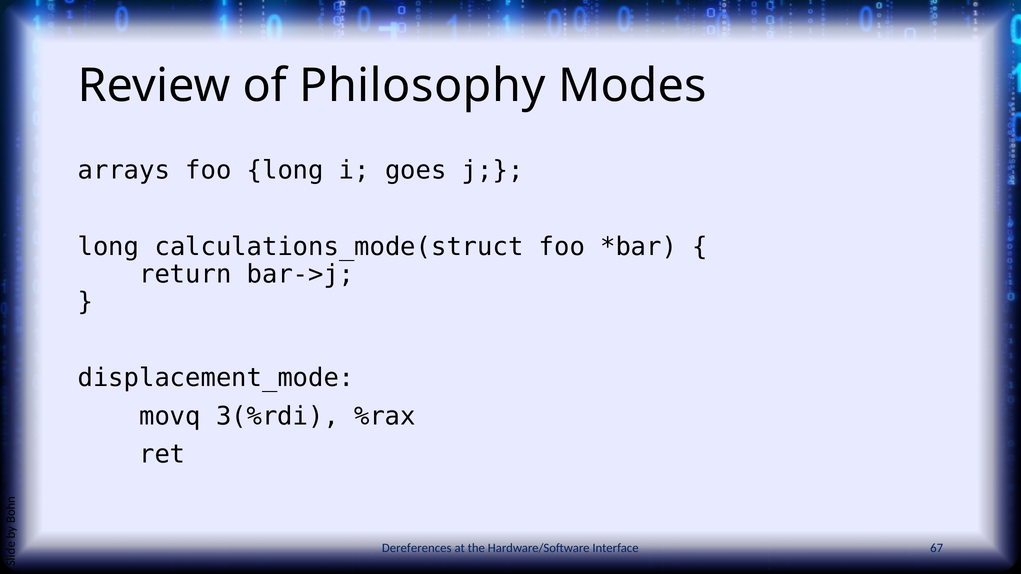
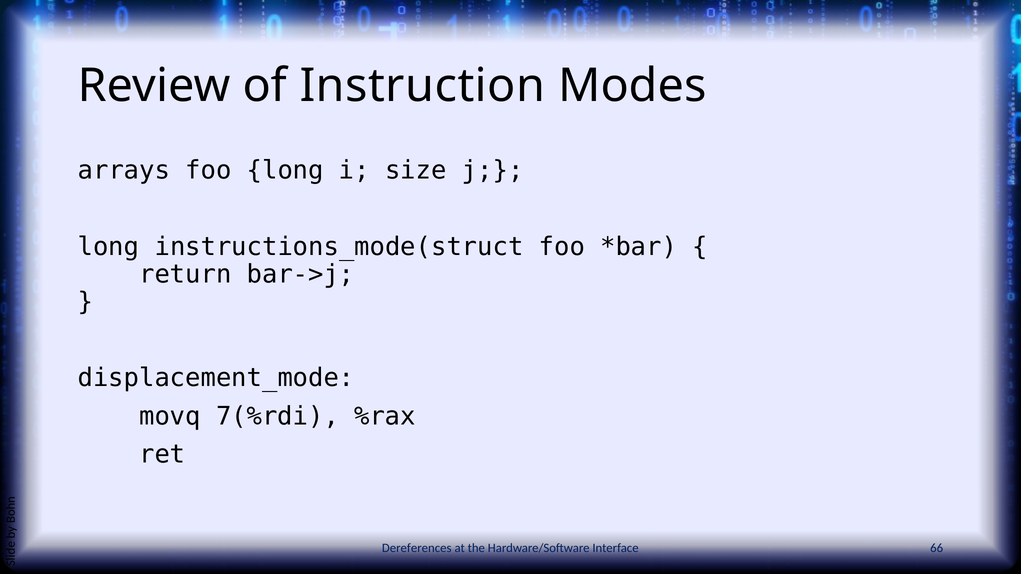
Philosophy: Philosophy -> Instruction (422, 86)
goes: goes -> size (416, 170)
calculations_mode(struct: calculations_mode(struct -> instructions_mode(struct (339, 247)
3(%rdi: 3(%rdi -> 7(%rdi (277, 416)
67: 67 -> 66 (937, 548)
